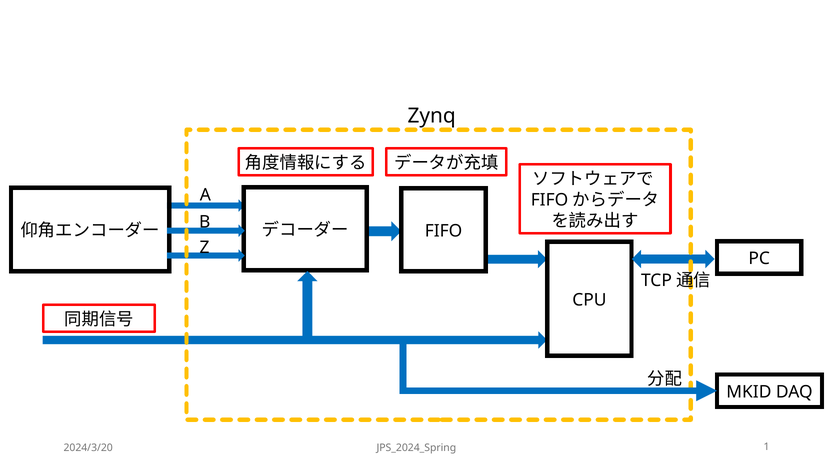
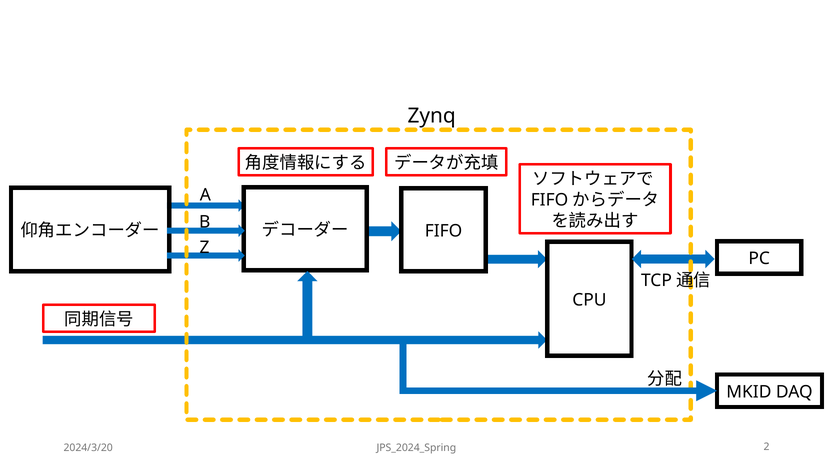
1: 1 -> 2 (767, 447)
